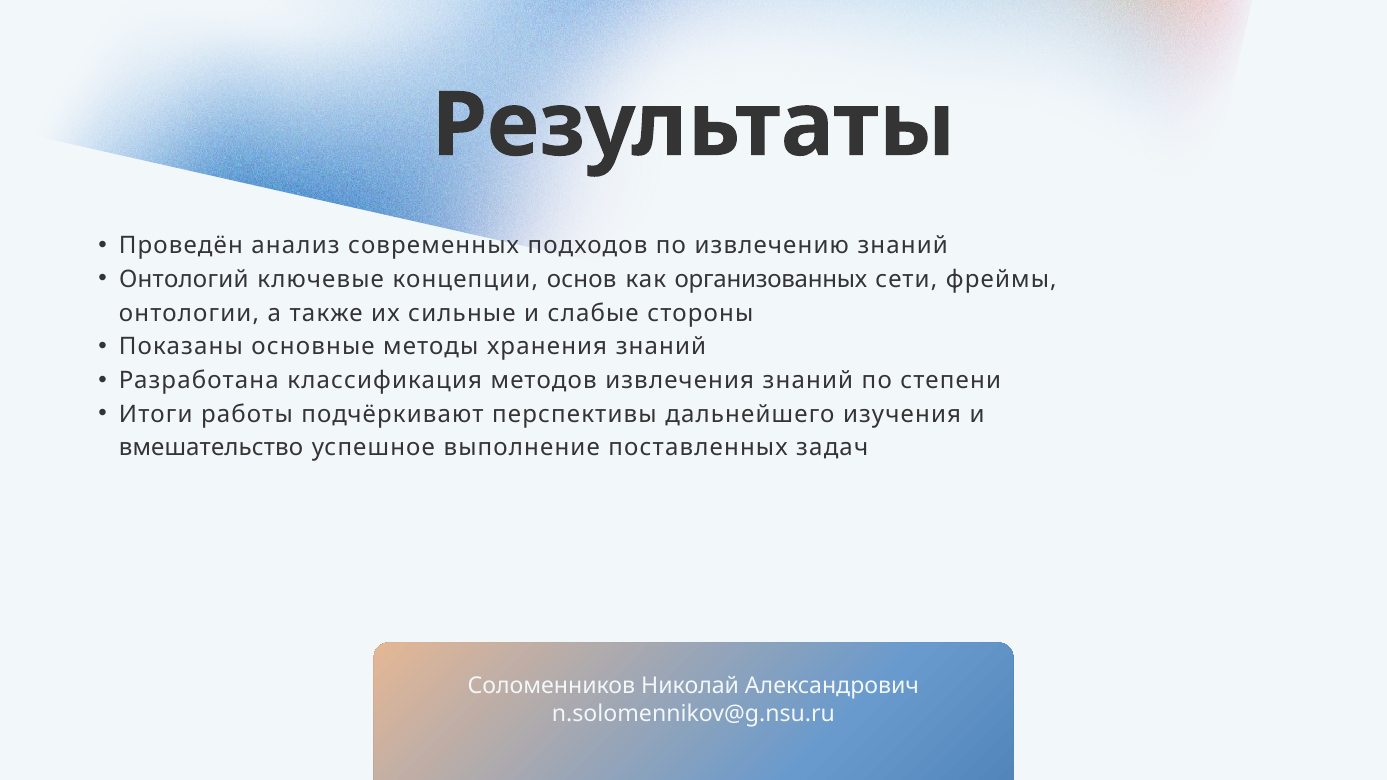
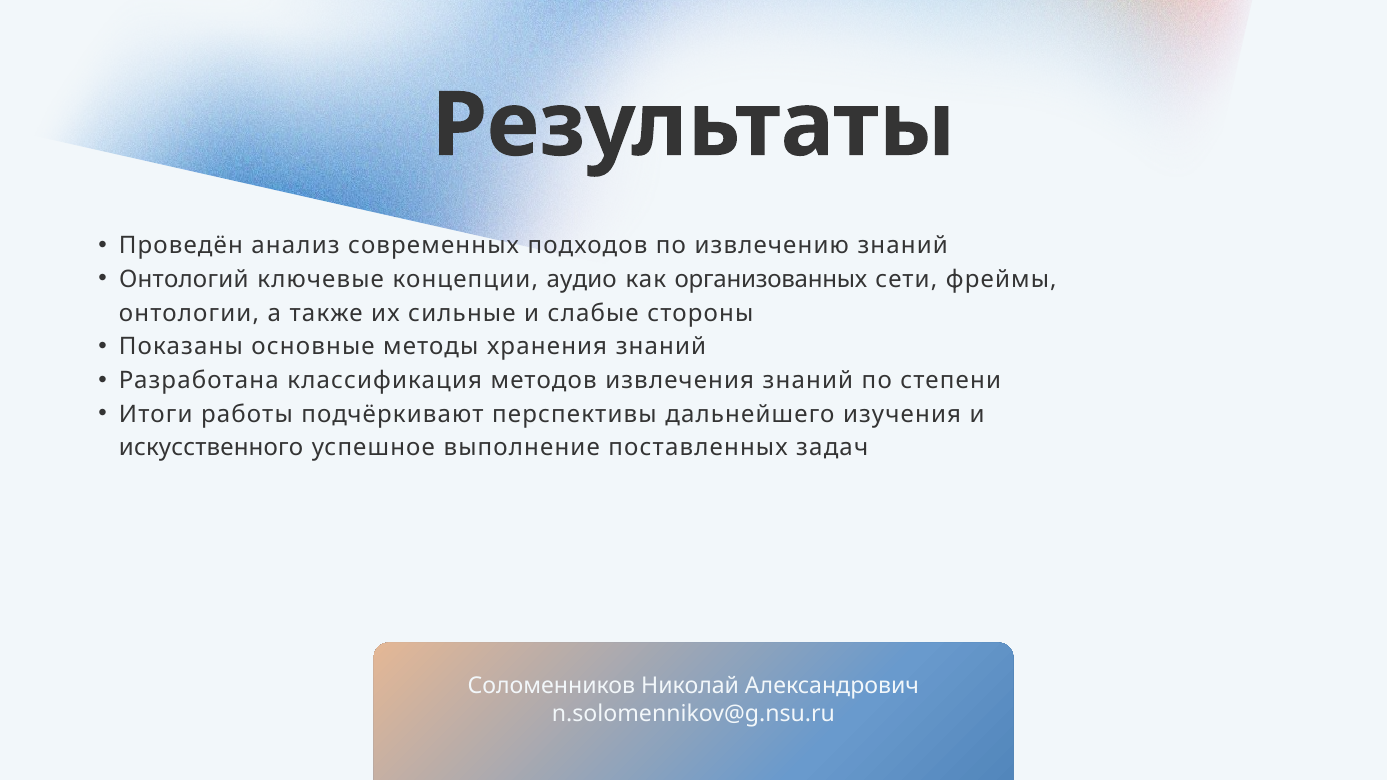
основ: основ -> аудио (582, 279)
вмешательство: вмешательство -> искусственного (211, 448)
